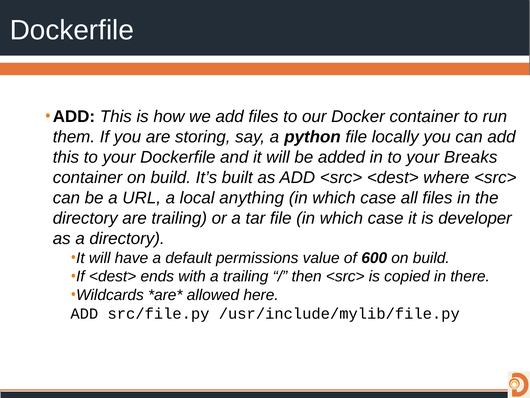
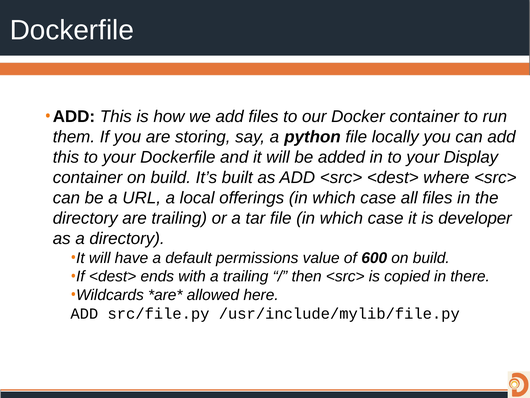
Breaks: Breaks -> Display (471, 157)
anything: anything -> offerings (252, 198)
